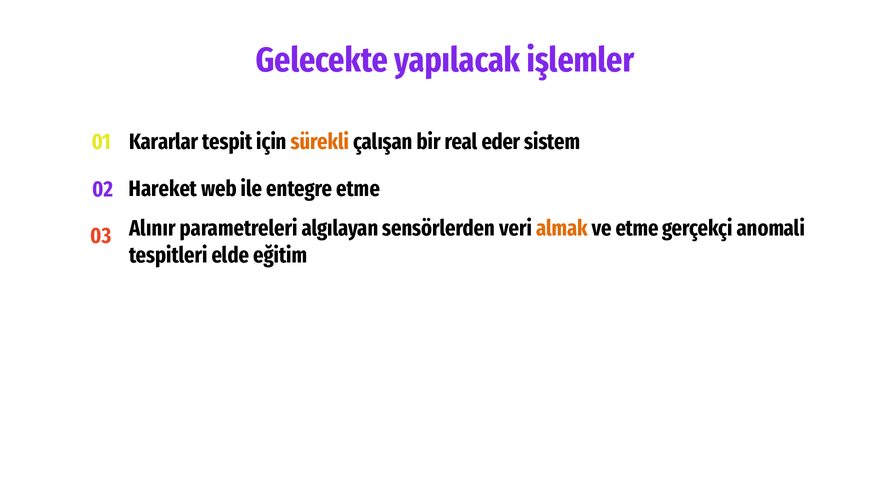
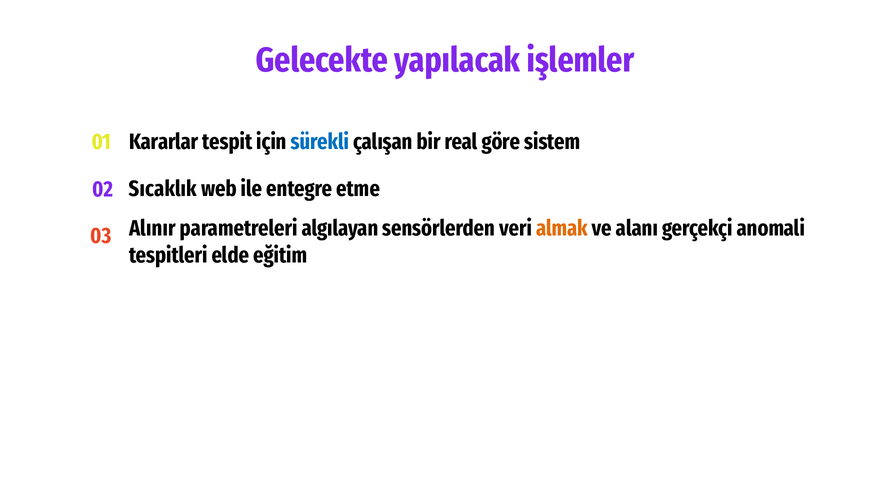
sürekli colour: orange -> blue (320, 142)
eder: eder -> göre (501, 142)
Hareket: Hareket -> Sıcaklık (163, 189)
ve etme: etme -> alanı (637, 228)
